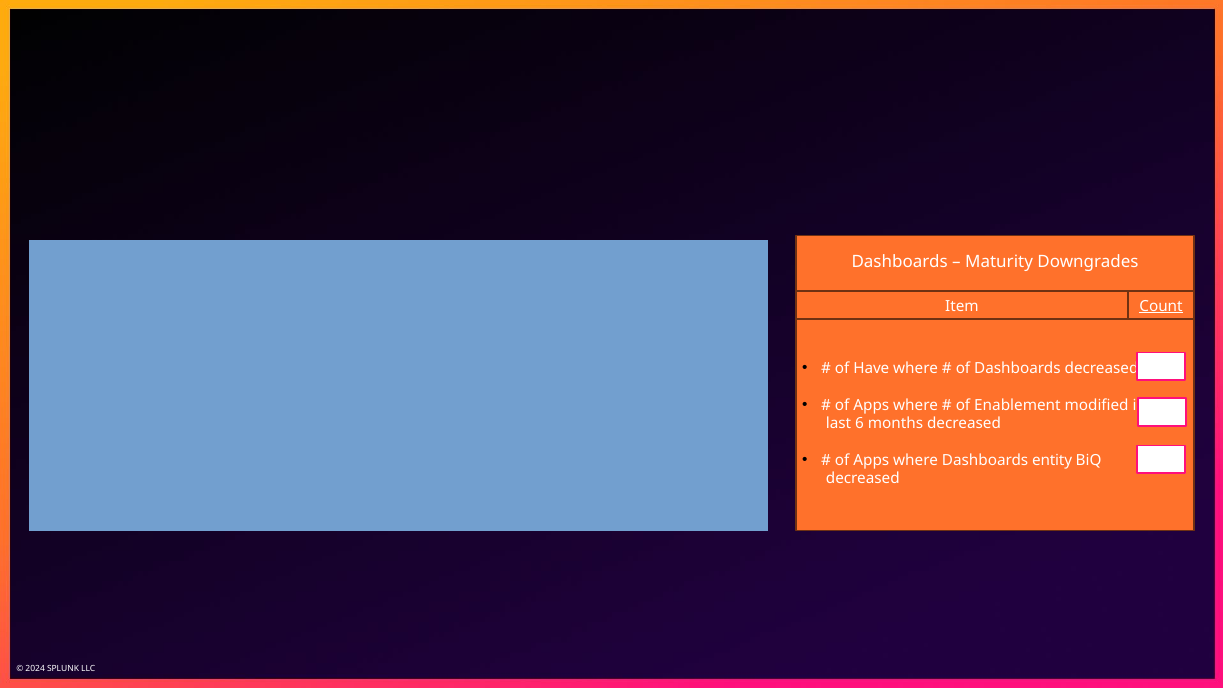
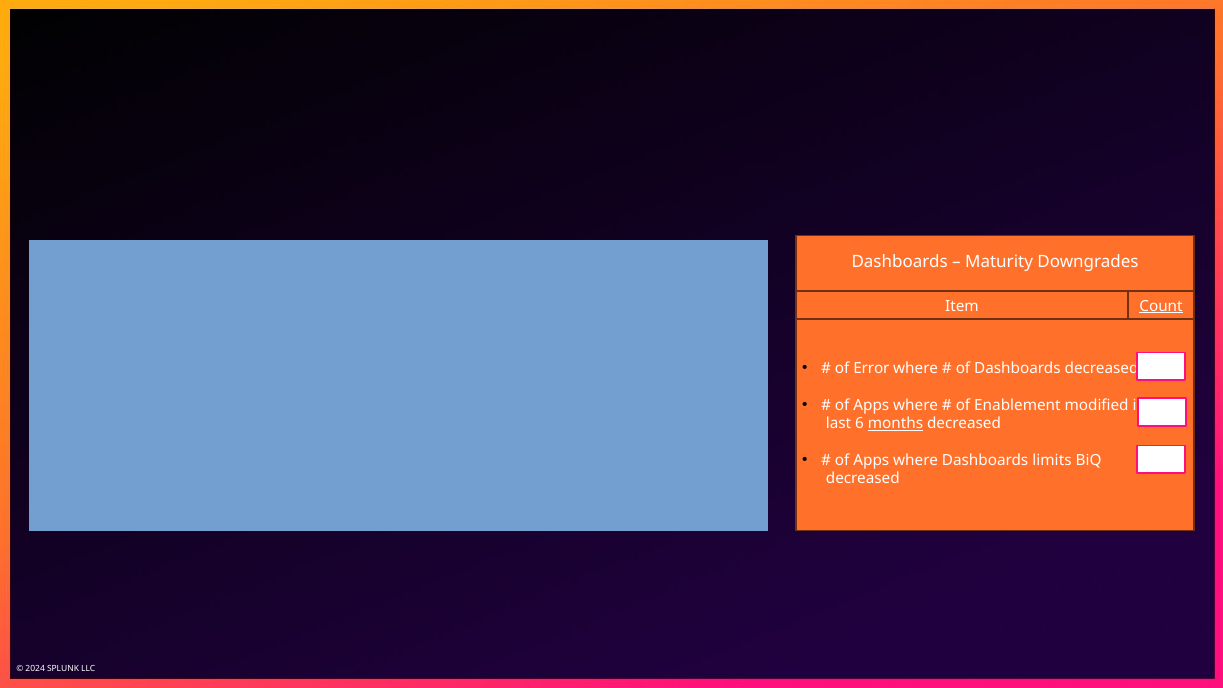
Have: Have -> Error (871, 369)
months underline: none -> present (896, 424)
entity: entity -> limits (1052, 460)
